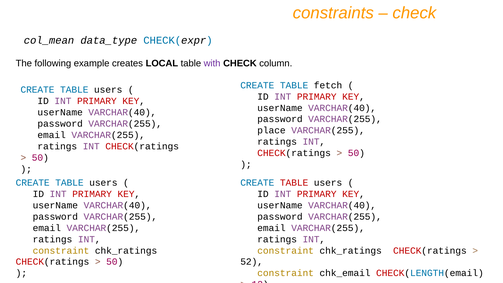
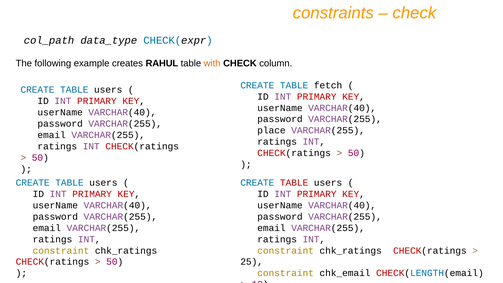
col_mean: col_mean -> col_path (49, 40)
LOCAL: LOCAL -> RAHUL (162, 63)
with colour: purple -> orange (212, 63)
52: 52 -> 25 (252, 262)
